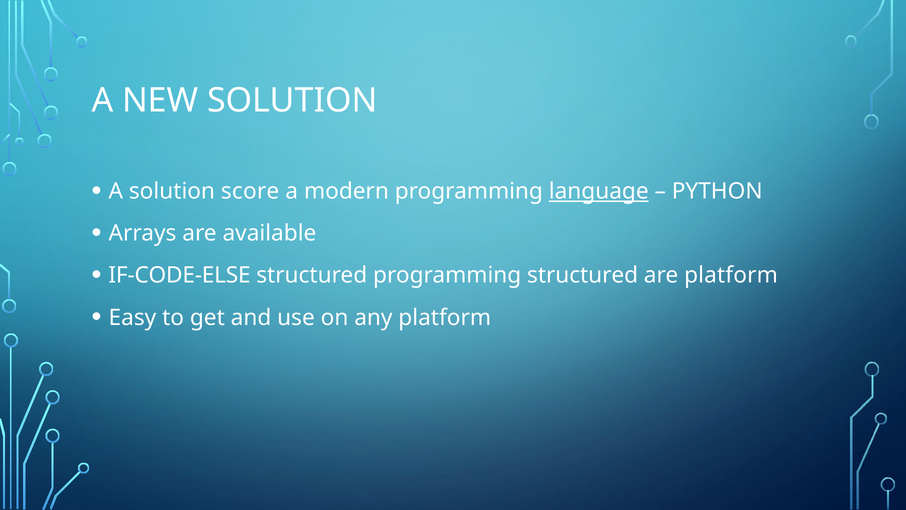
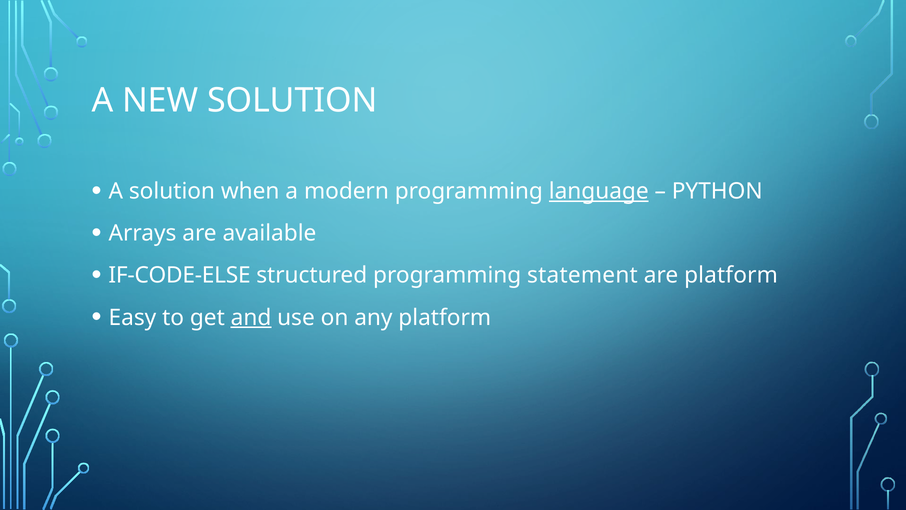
score: score -> when (250, 191)
programming structured: structured -> statement (582, 275)
and underline: none -> present (251, 317)
